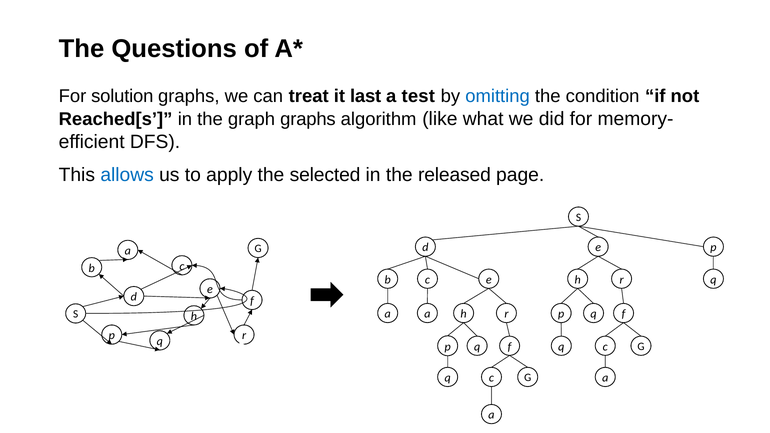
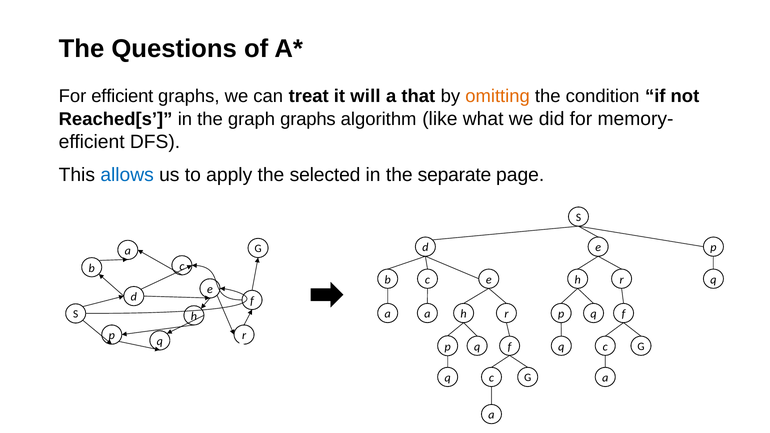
For solution: solution -> efficient (122, 96)
last: last -> will (365, 96)
test: test -> that (418, 96)
omitting colour: blue -> orange (498, 96)
released: released -> separate (454, 175)
